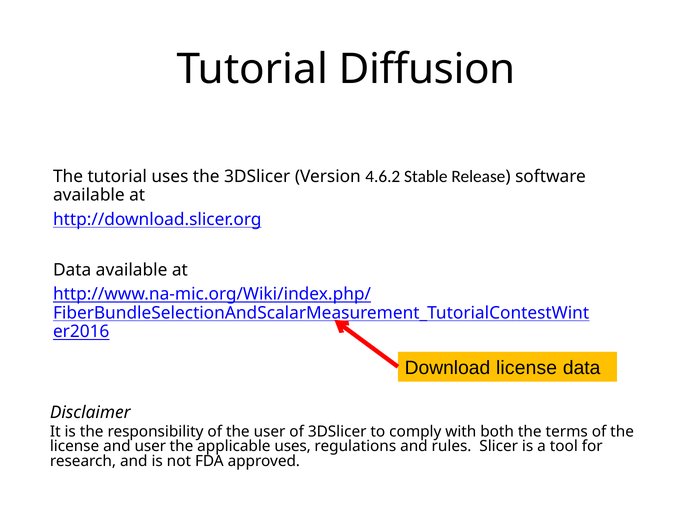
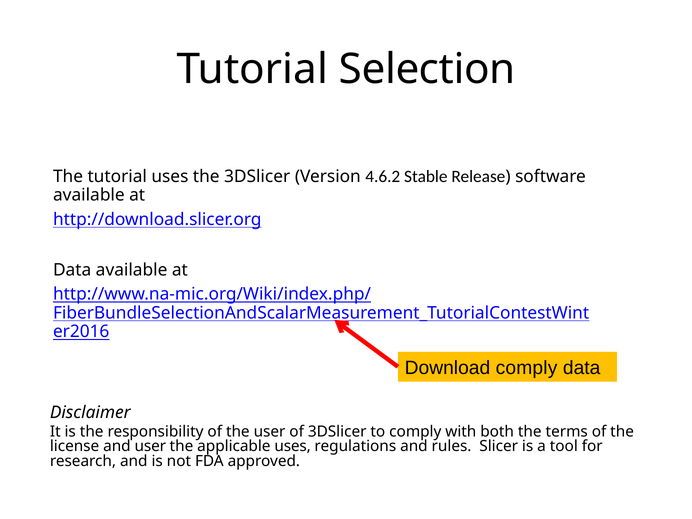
Diffusion: Diffusion -> Selection (427, 69)
Download license: license -> comply (527, 368)
